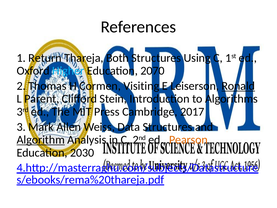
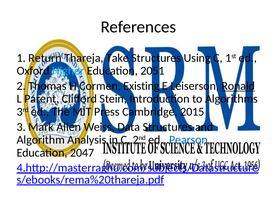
Both: Both -> Take (117, 58)
2070: 2070 -> 2051 (153, 71)
Visiting: Visiting -> Existing (141, 86)
2017: 2017 -> 2015 (192, 112)
Algorithm underline: present -> none (41, 140)
Pearson colour: orange -> blue (188, 140)
2030: 2030 -> 2047 (82, 153)
